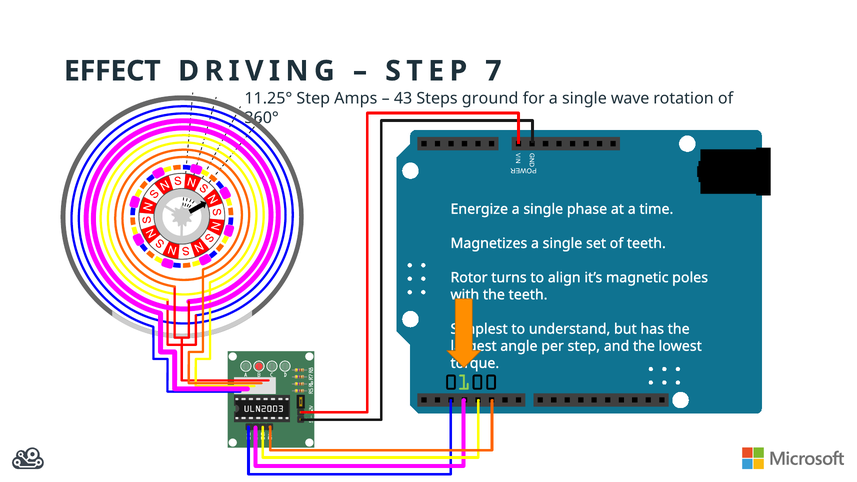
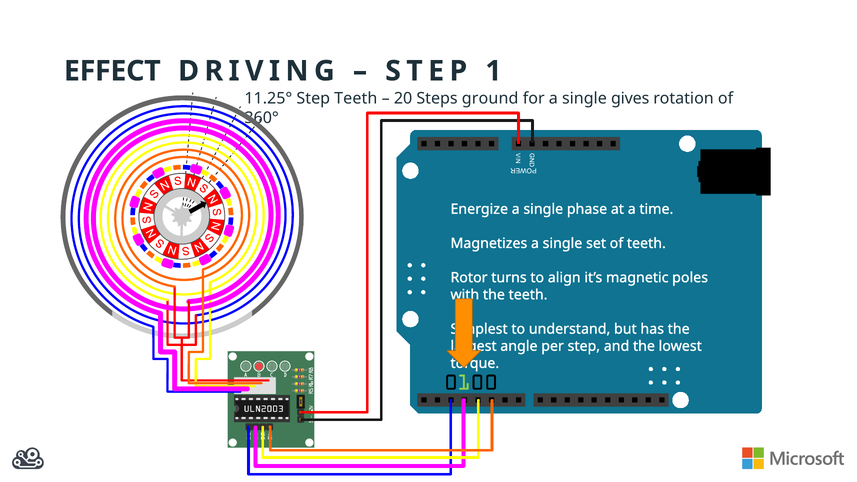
7: 7 -> 1 (493, 71)
Amps: Amps -> Teeth (356, 99)
43: 43 -> 20 (403, 99)
wave: wave -> gives (630, 99)
